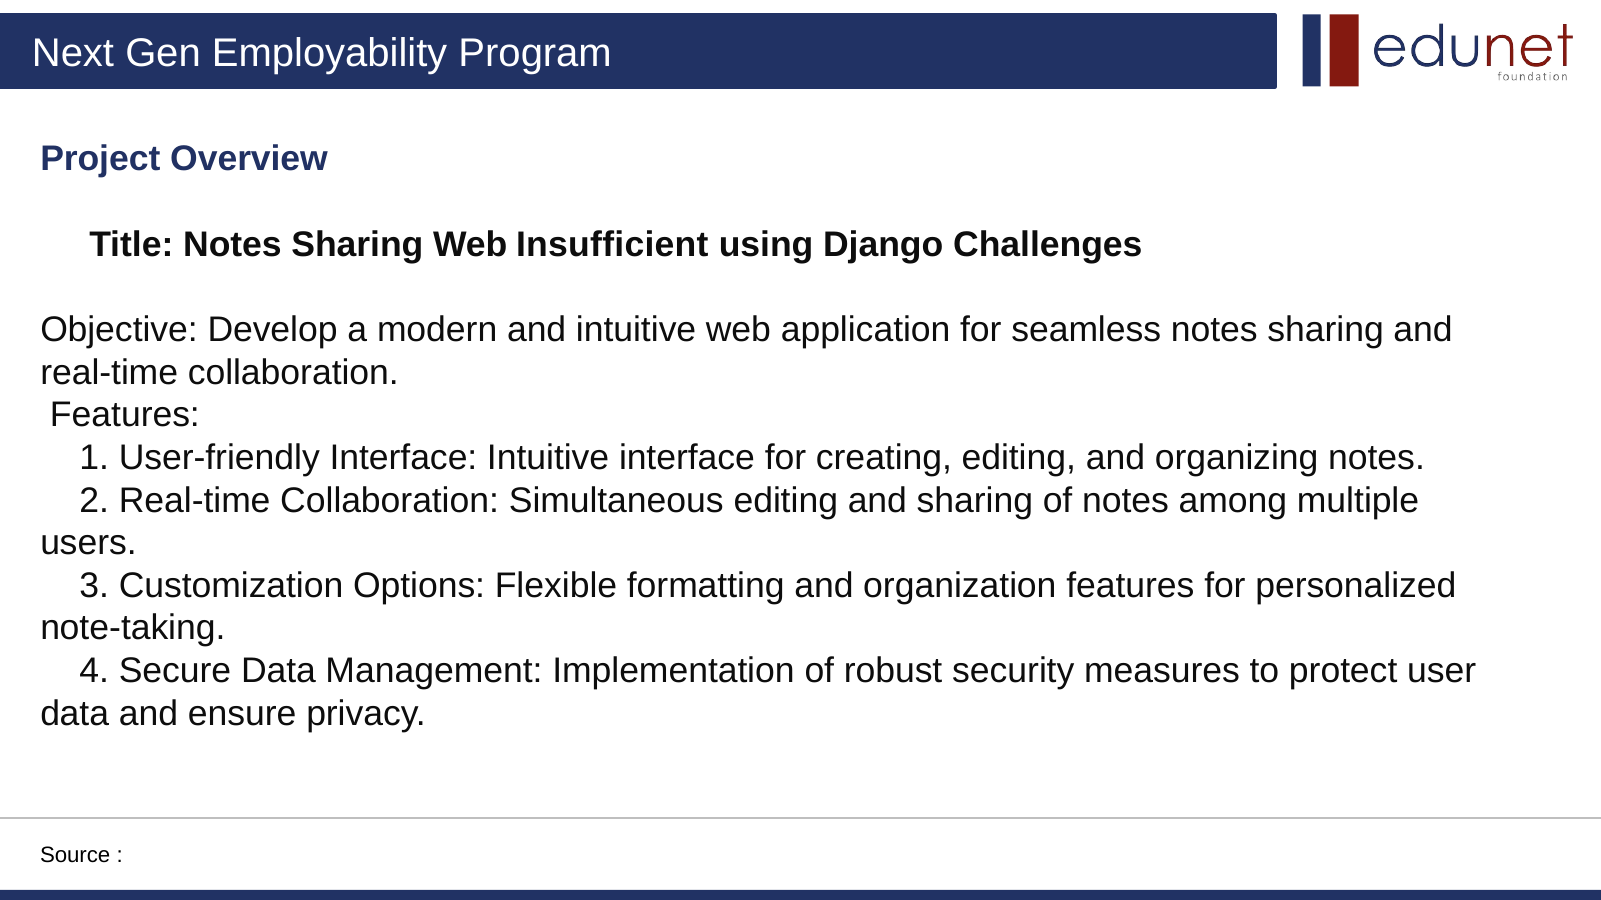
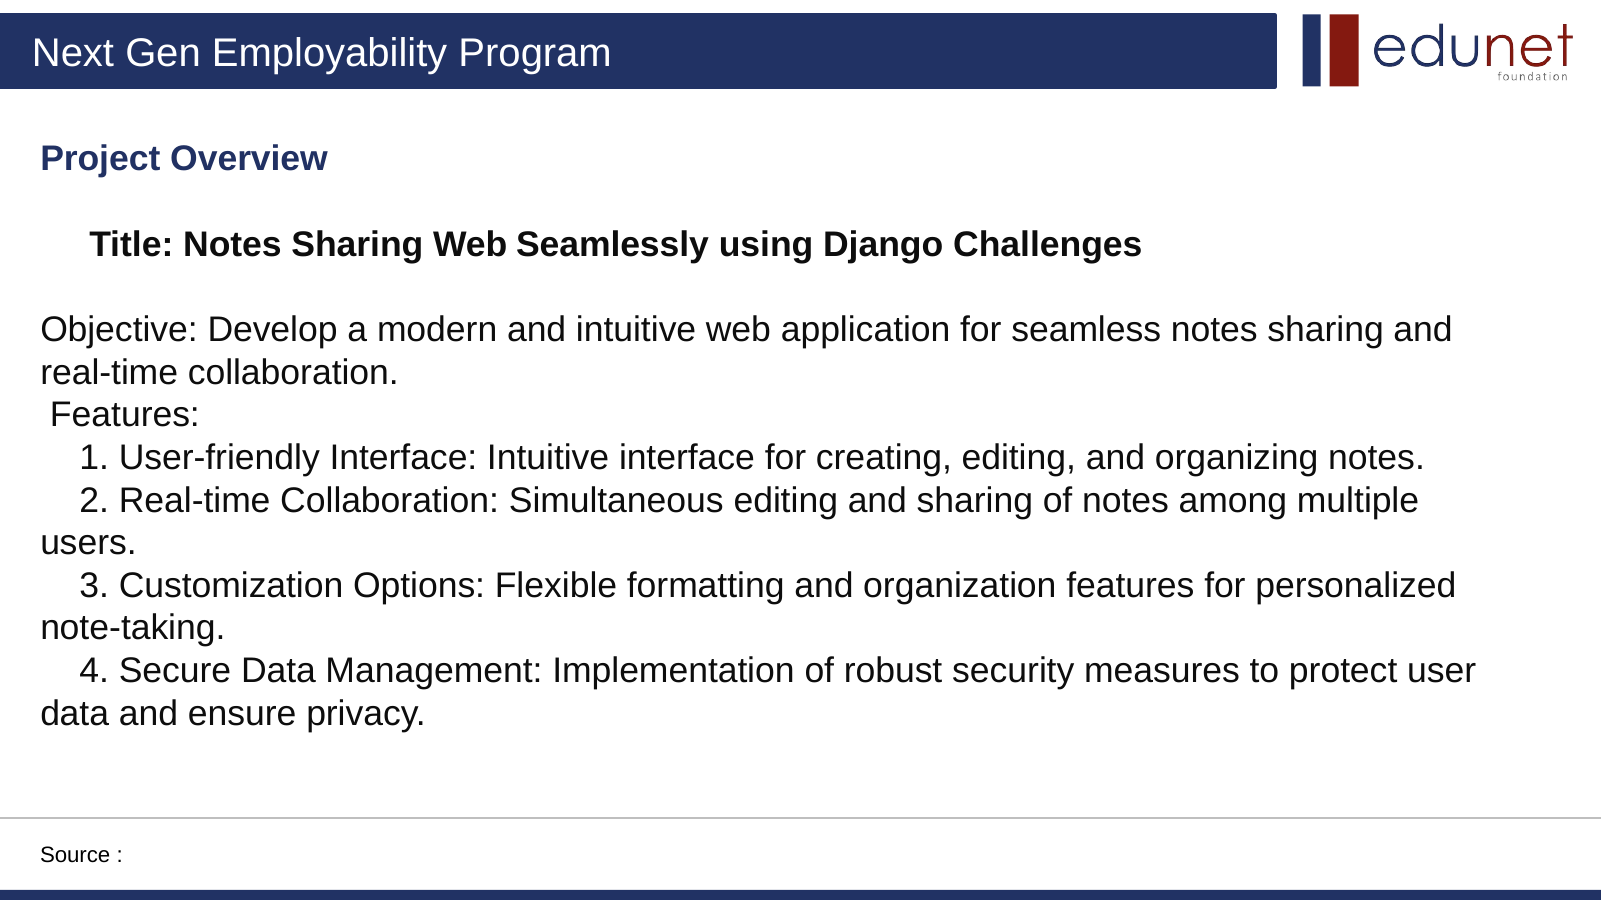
Insufficient: Insufficient -> Seamlessly (612, 245)
